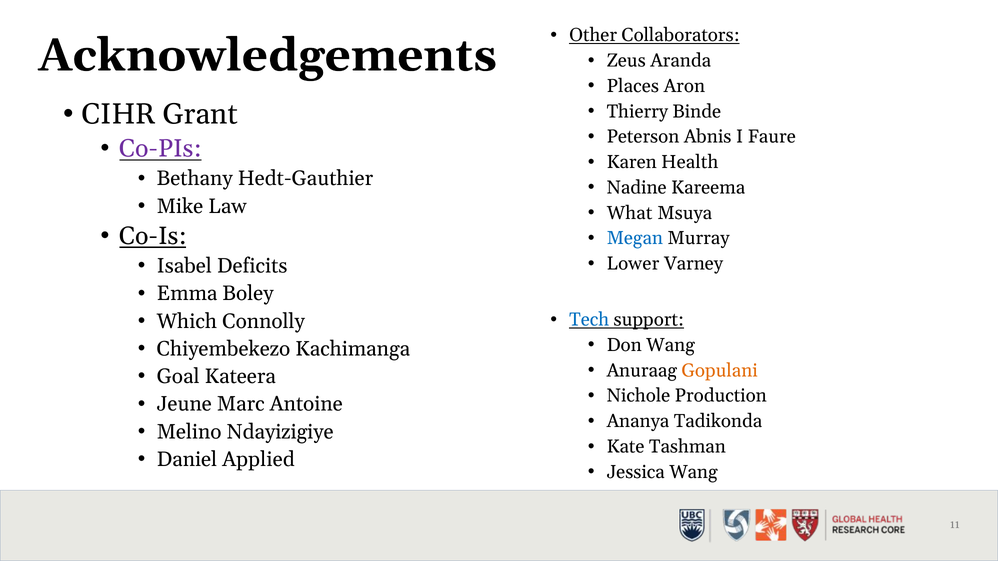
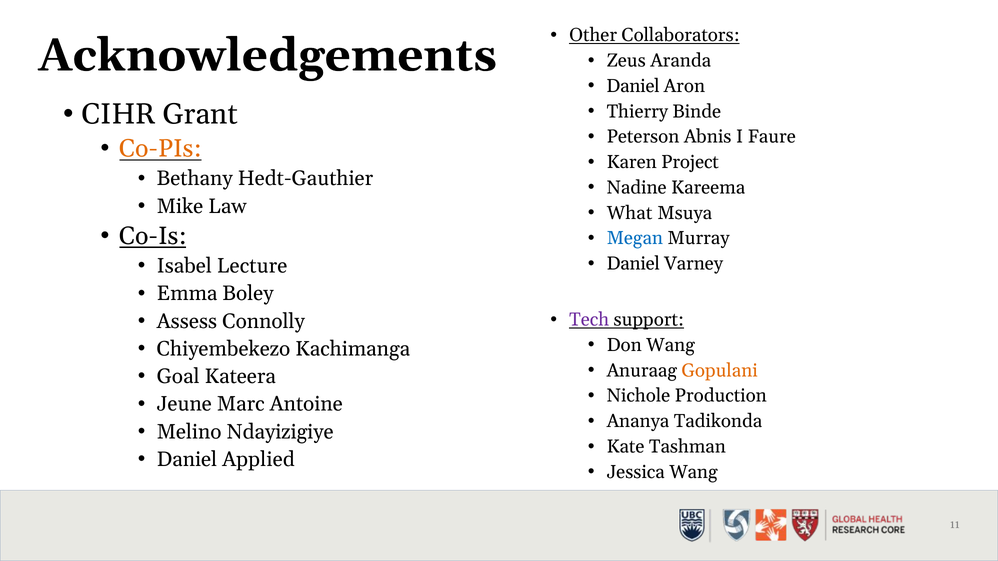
Places: Places -> Daniel (633, 86)
Co-PIs colour: purple -> orange (160, 149)
Health: Health -> Project (690, 162)
Lower: Lower -> Daniel (633, 264)
Deficits: Deficits -> Lecture (252, 266)
Tech colour: blue -> purple (589, 320)
Which: Which -> Assess (187, 321)
